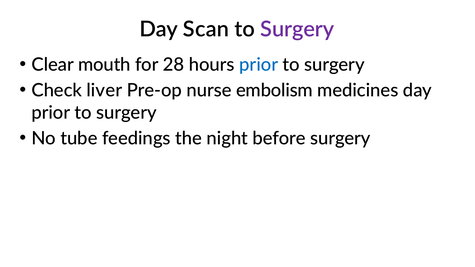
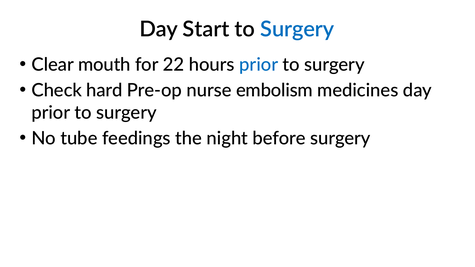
Scan: Scan -> Start (206, 29)
Surgery colour: purple -> blue (297, 29)
28: 28 -> 22 (173, 65)
liver: liver -> hard (104, 91)
